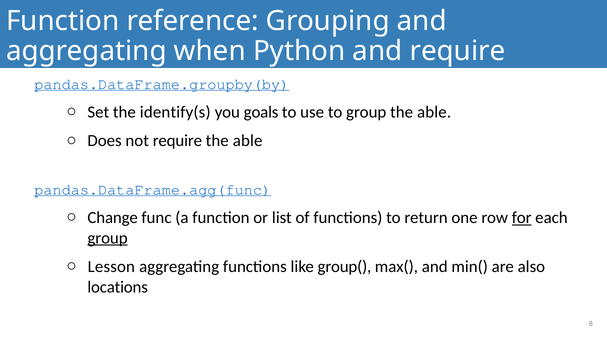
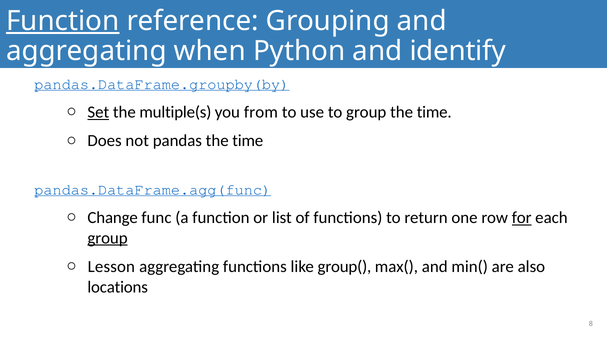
Function underline: none -> present (63, 21)
and require: require -> identify (458, 51)
Set underline: none -> present (98, 112)
identify(s: identify(s -> multiple(s (175, 112)
goals: goals -> from (261, 112)
group the able: able -> time (434, 112)
not require: require -> pandas (177, 141)
able: able -> time (248, 141)
